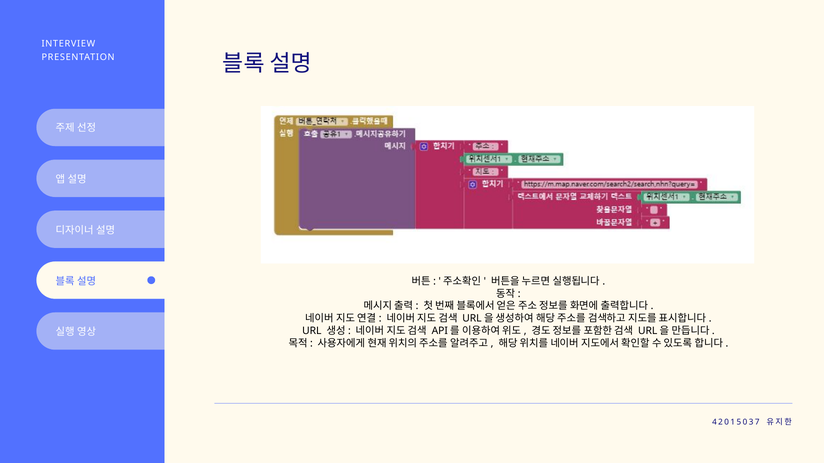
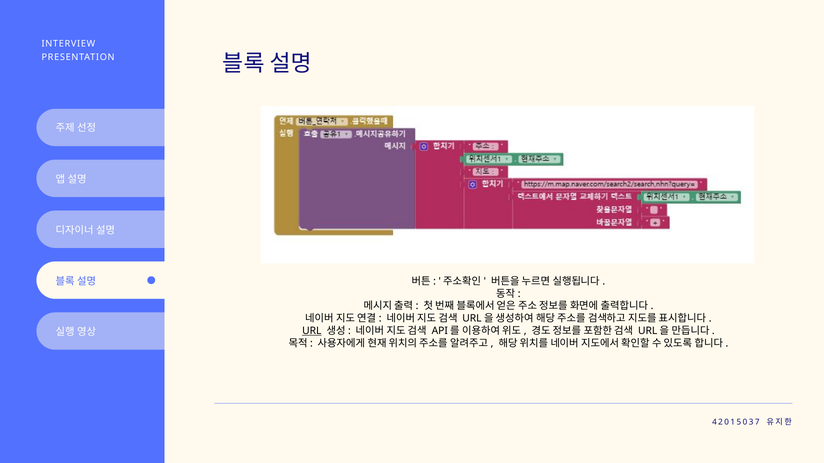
URL underline: none -> present (312, 331)
